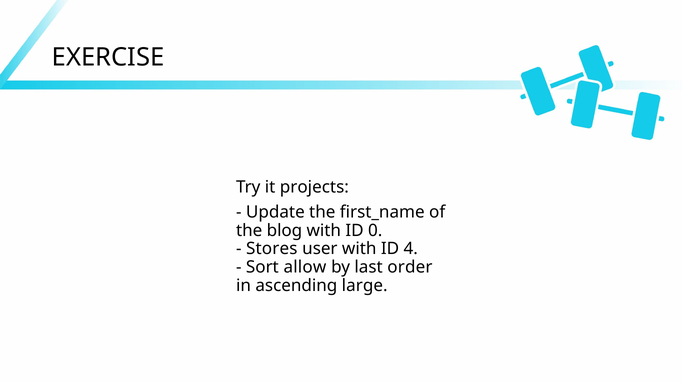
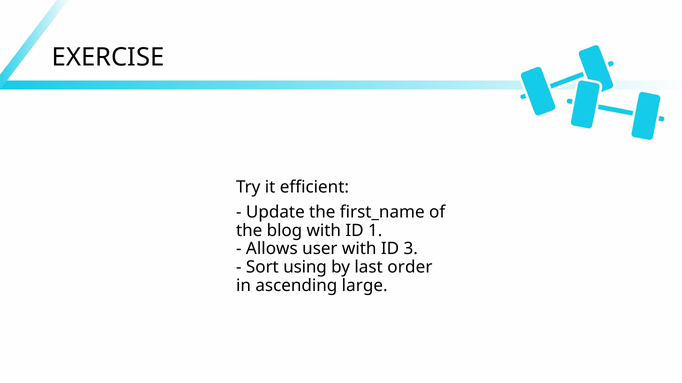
projects: projects -> efficient (314, 187)
0: 0 -> 1 (375, 231)
Stores: Stores -> Allows (272, 249)
4: 4 -> 3 (411, 249)
allow: allow -> using (305, 268)
